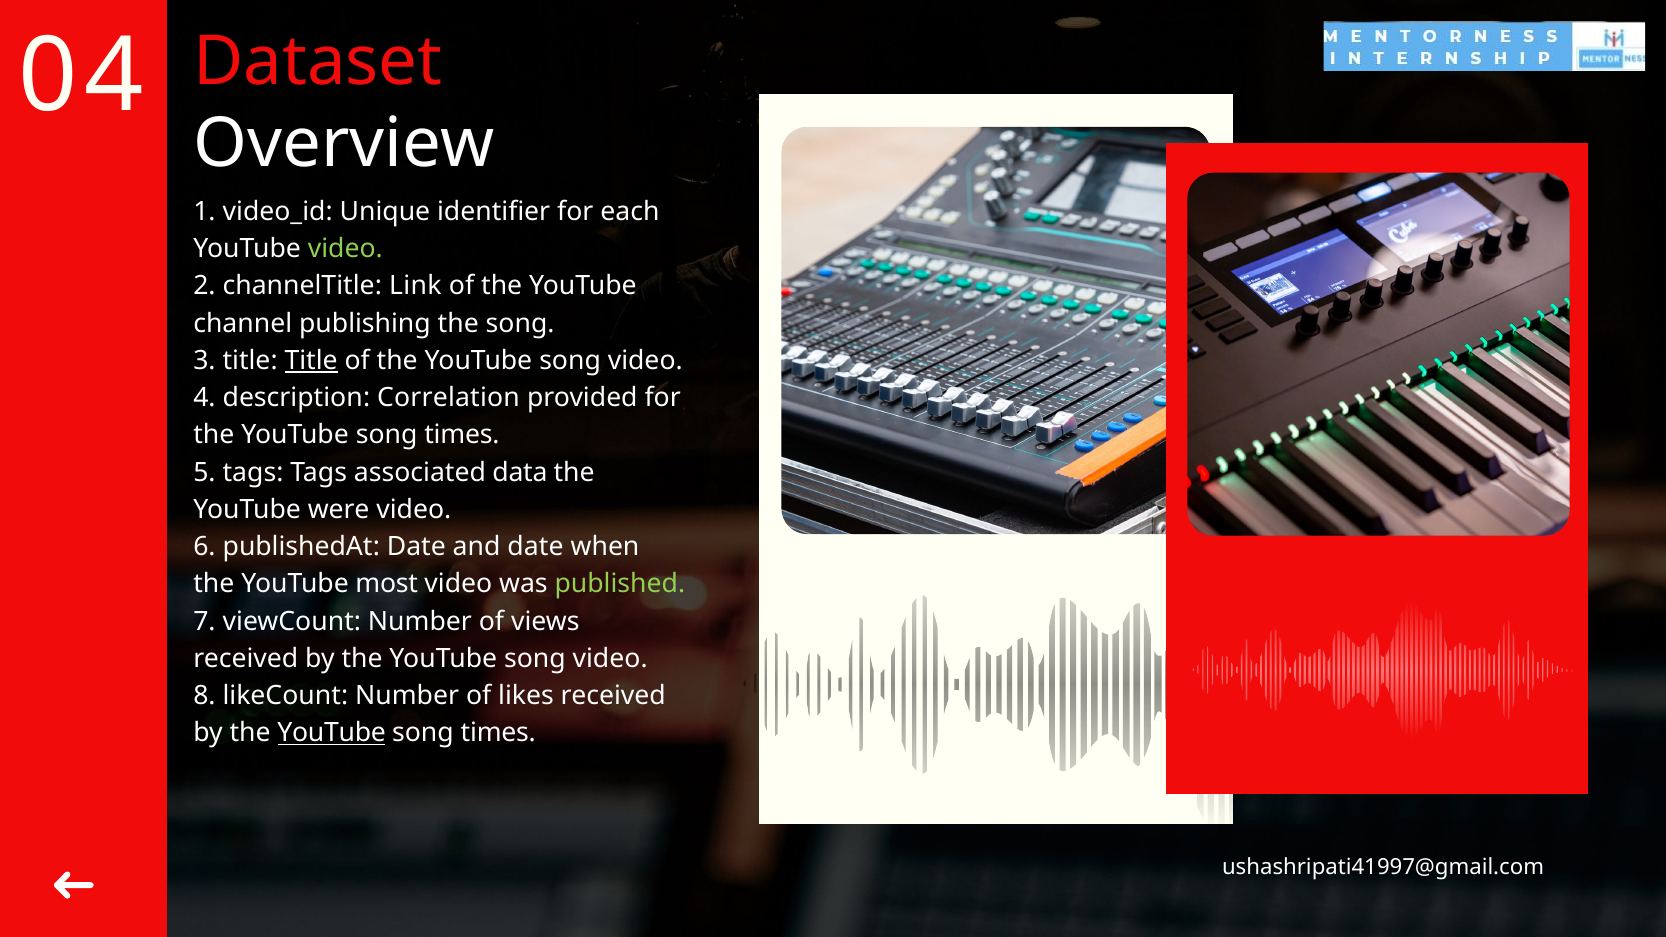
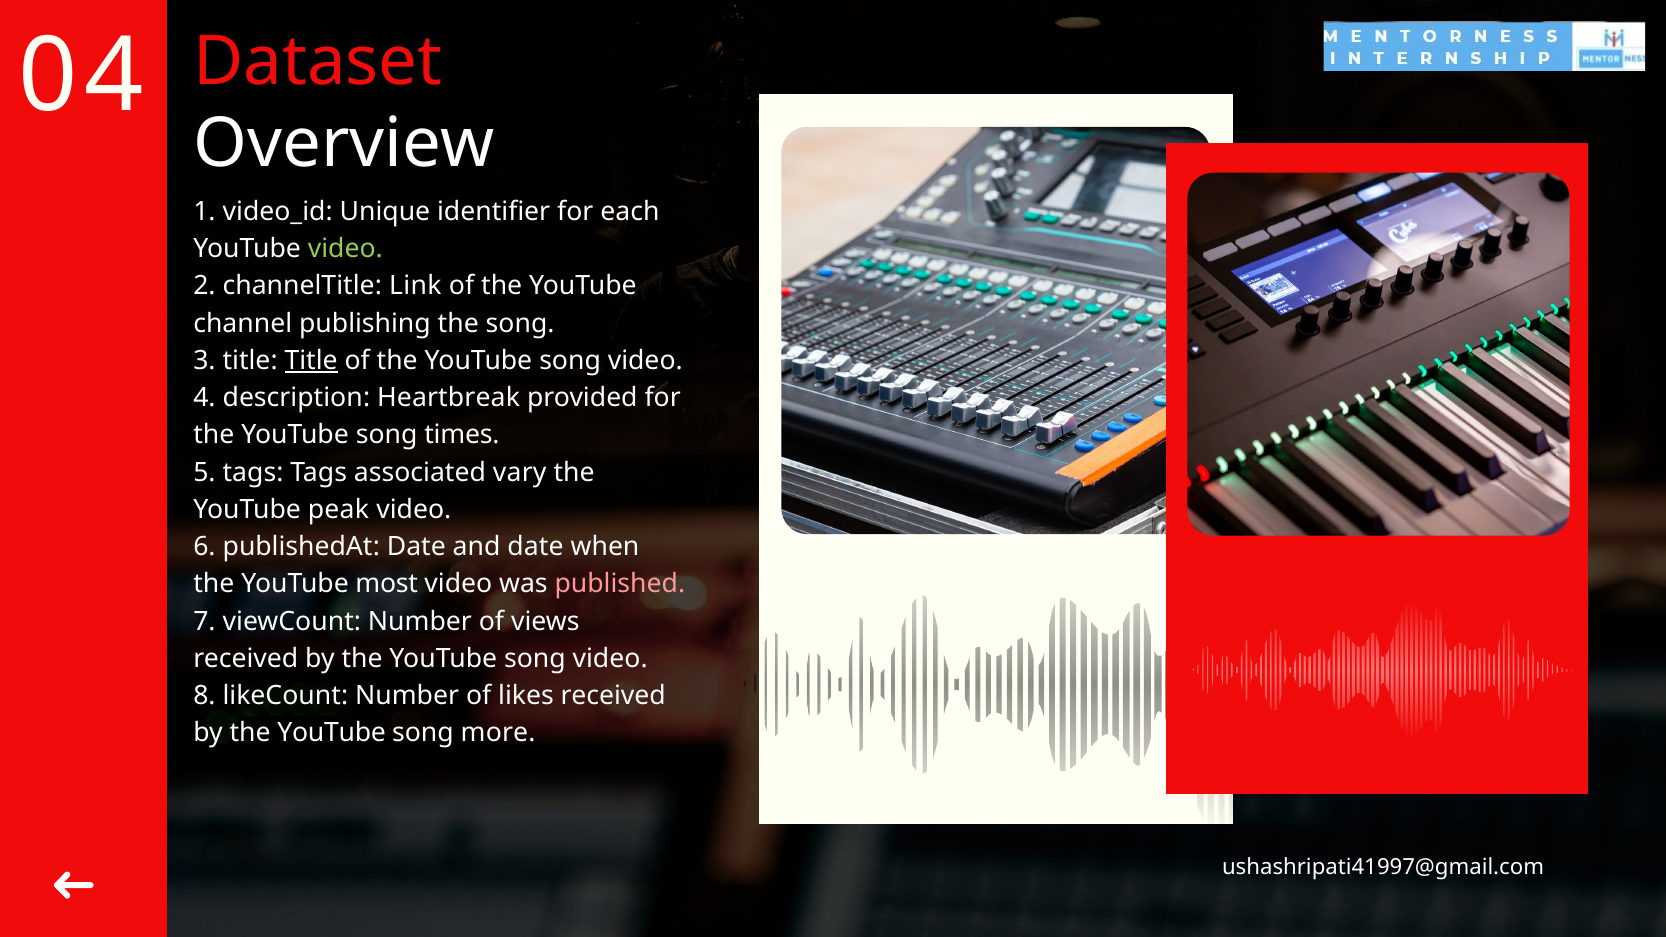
Correlation: Correlation -> Heartbreak (449, 398)
data: data -> vary (520, 472)
were: were -> peak (338, 510)
published colour: light green -> pink (620, 584)
YouTube underline: present -> none (332, 733)
times: times -> more (498, 733)
